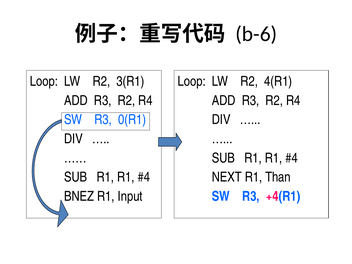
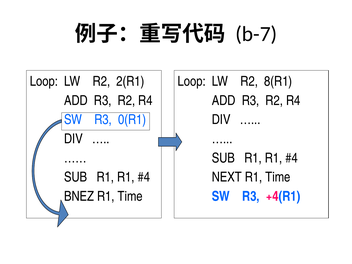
b-6: b-6 -> b-7 (256, 34)
3(R1: 3(R1 -> 2(R1 (130, 81)
4(R1: 4(R1 -> 8(R1 (278, 81)
Than: Than -> Time (278, 177)
Input: Input -> Time (130, 196)
